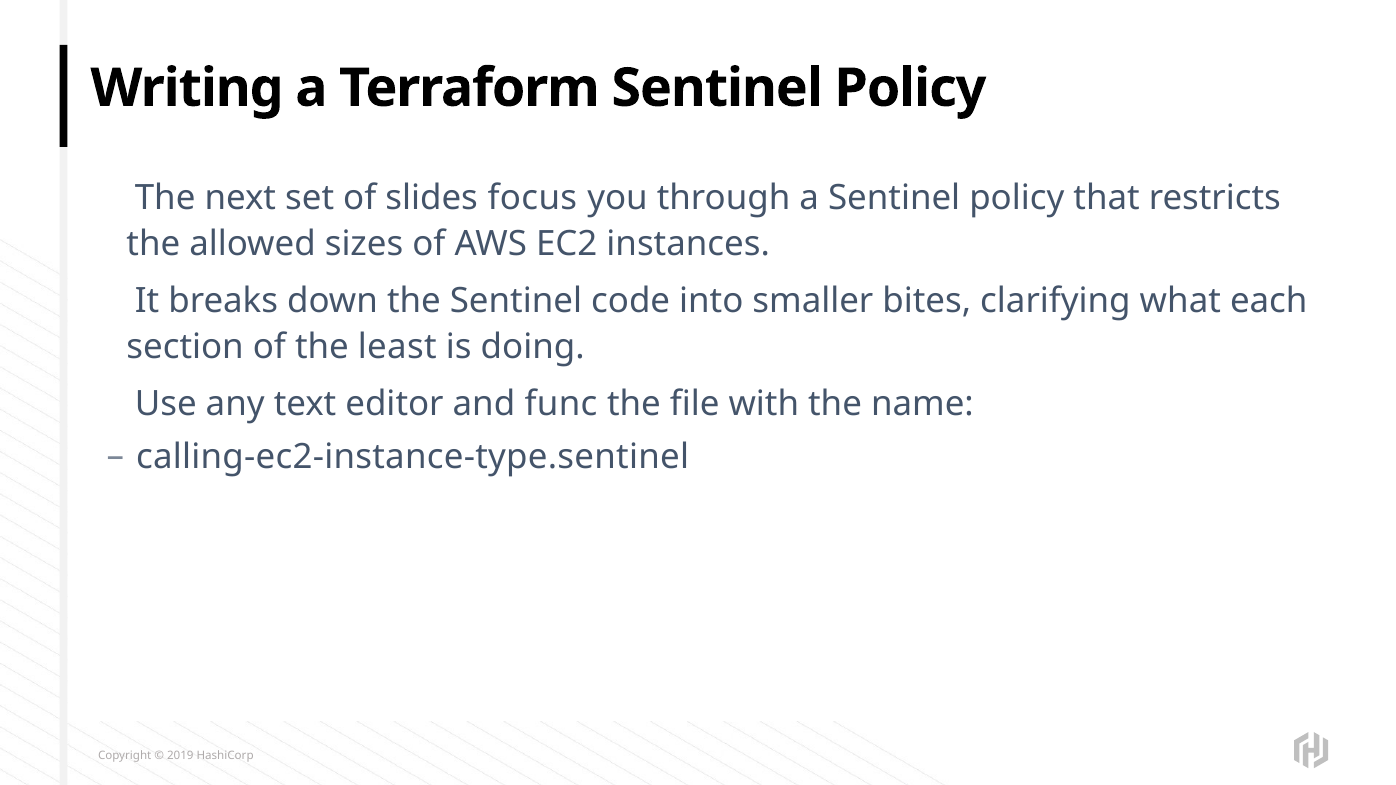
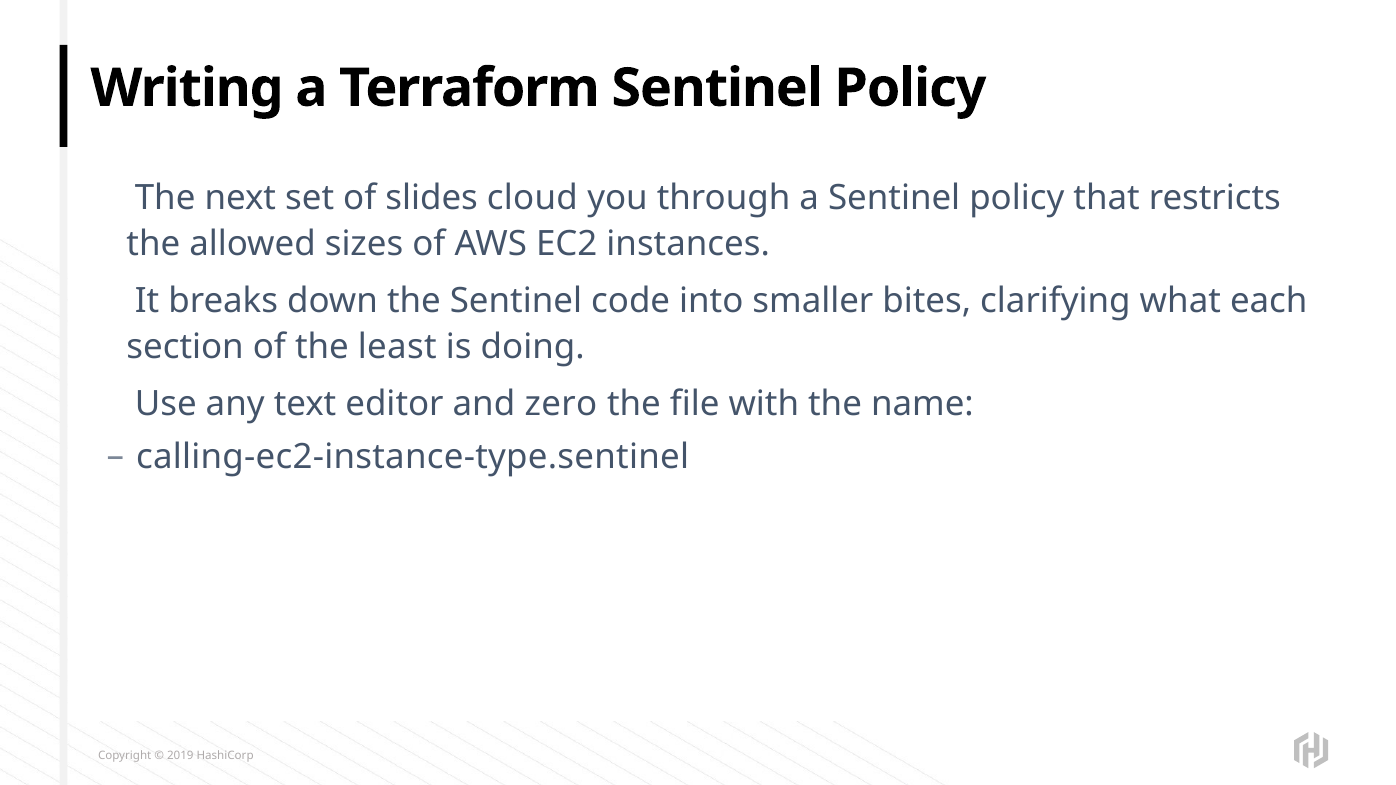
focus: focus -> cloud (532, 198)
func: func -> zero (561, 404)
